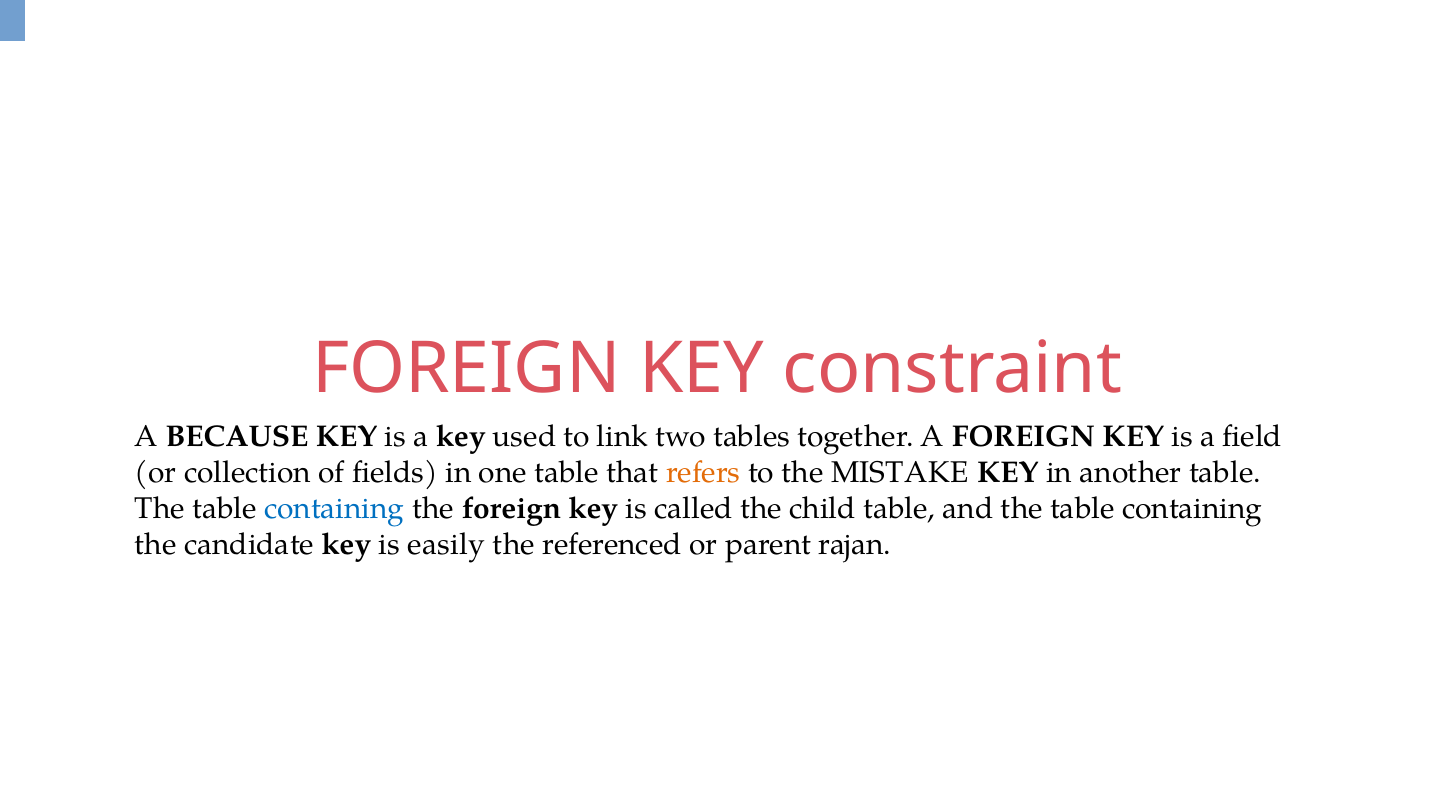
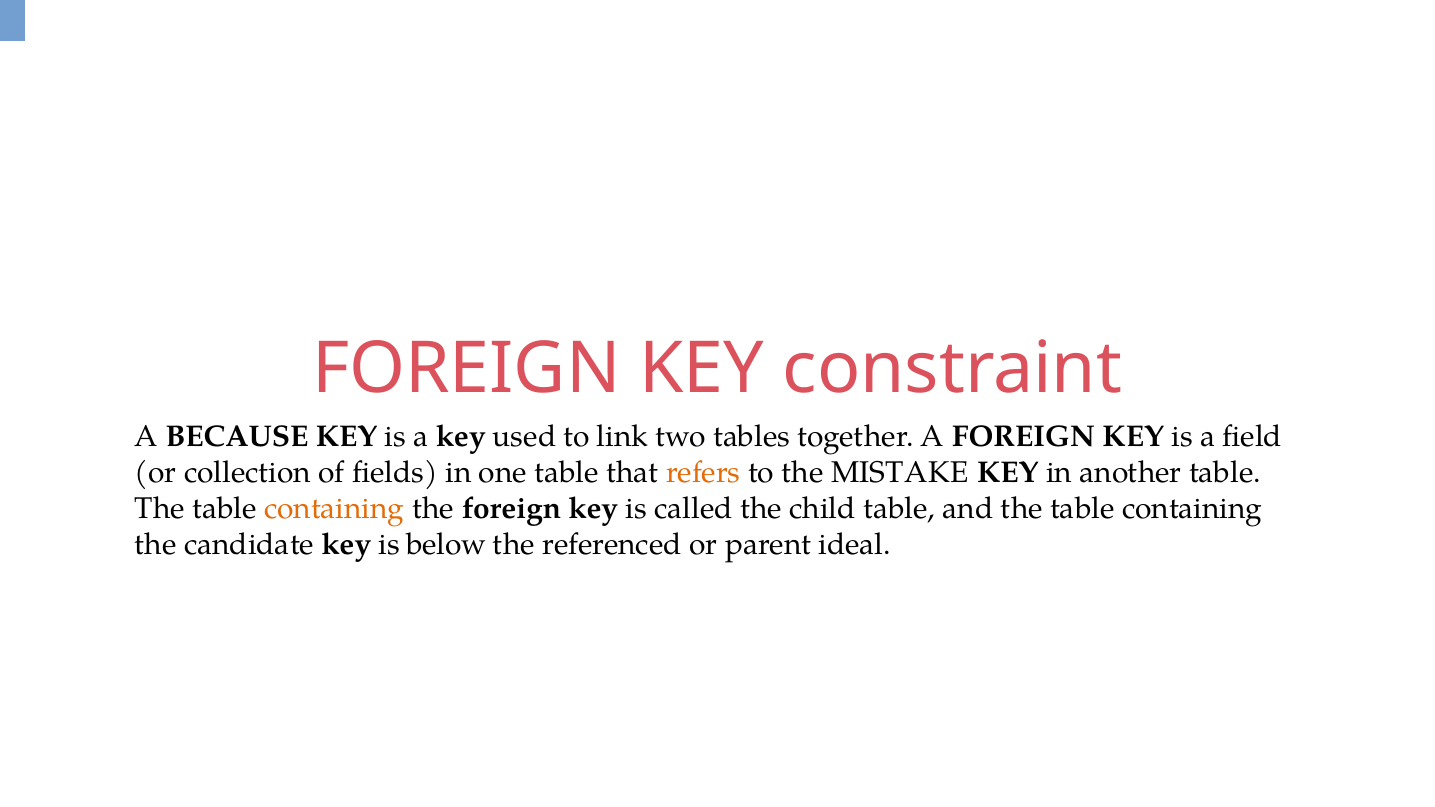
containing colour: blue -> orange (334, 508)
easily: easily -> below (447, 544)
rajan: rajan -> ideal (855, 544)
